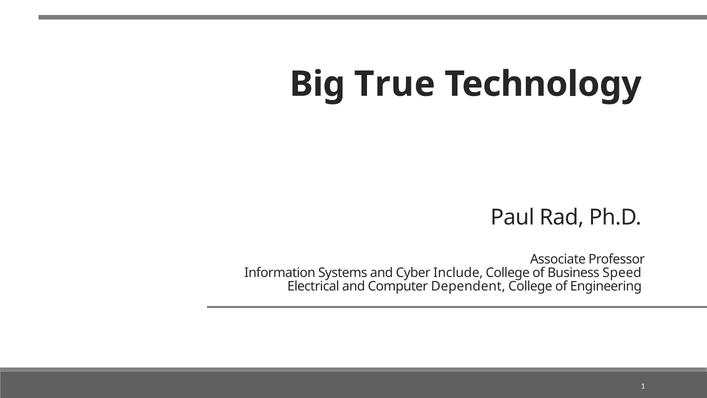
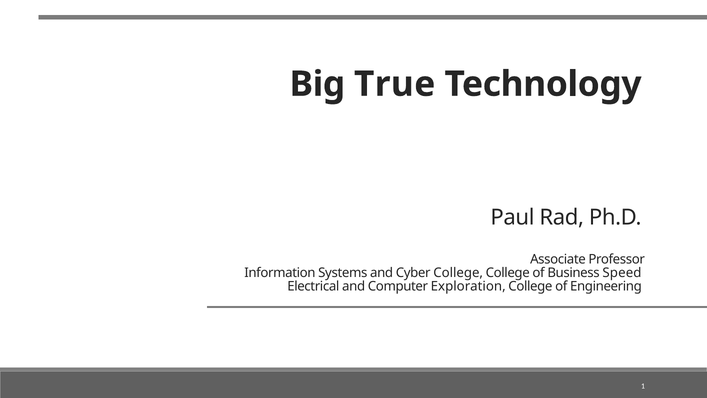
Cyber Include: Include -> College (458, 273)
Dependent: Dependent -> Exploration (468, 286)
